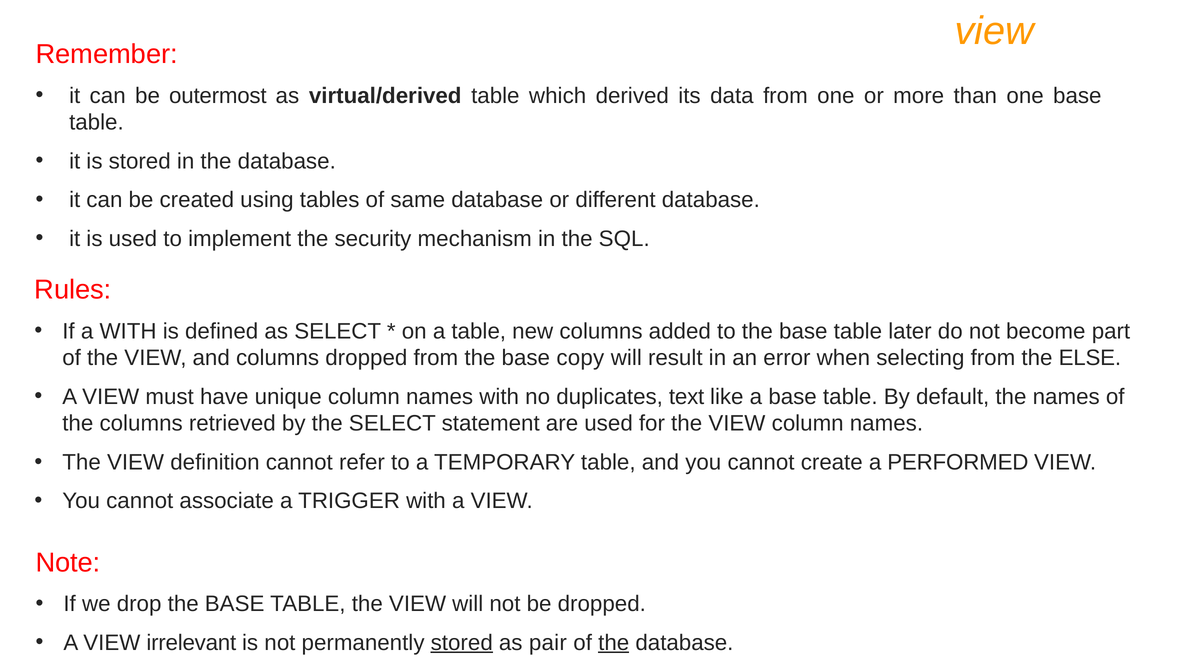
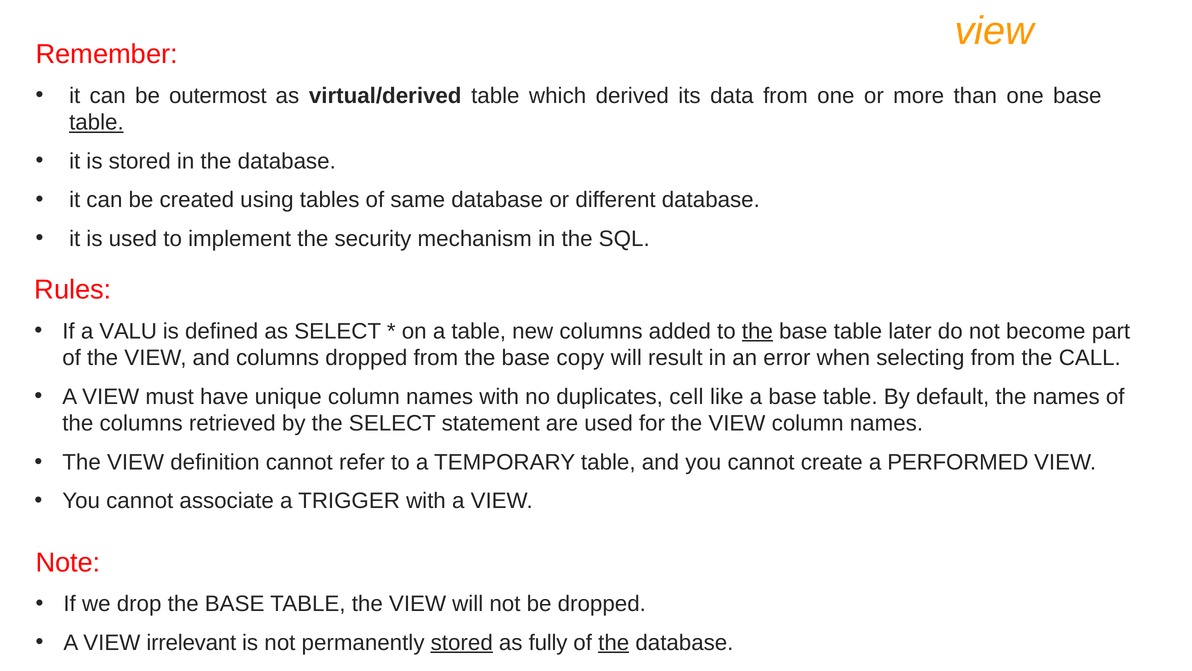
table underline: none -> present (96, 122)
a WITH: WITH -> VALU (128, 331)
the underline: none -> present (757, 331)
ELSE: ELSE -> CALL (1090, 358)
text: text -> cell (686, 396)
pair: pair -> fully (548, 642)
